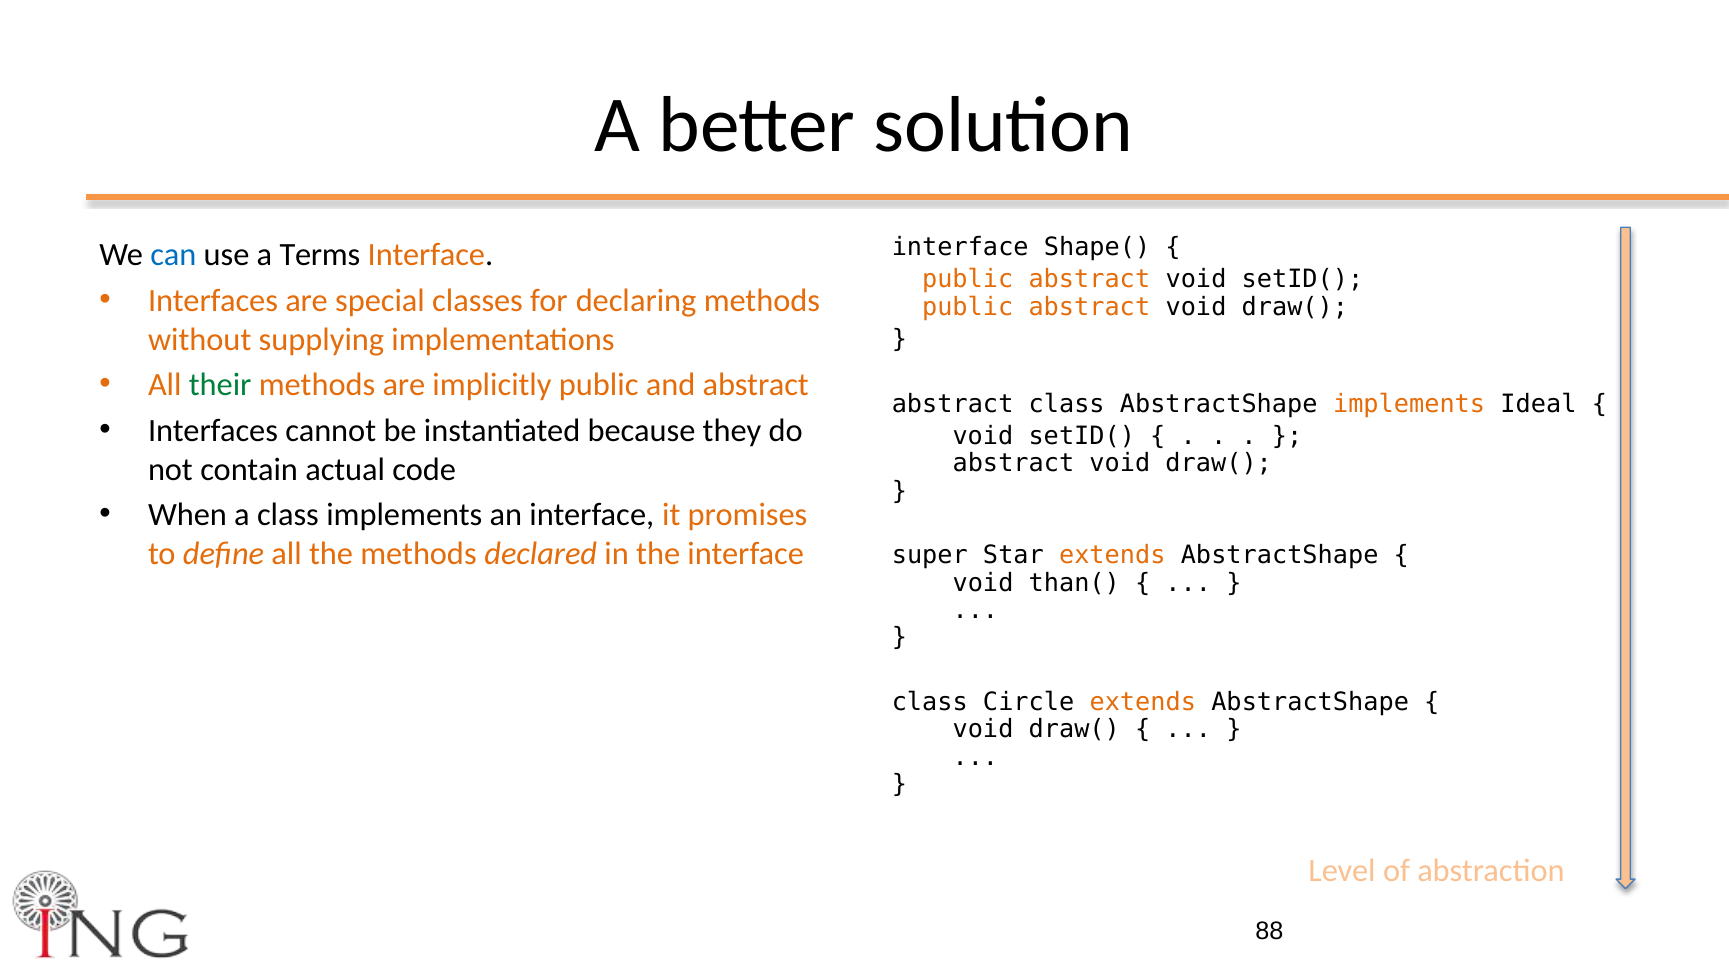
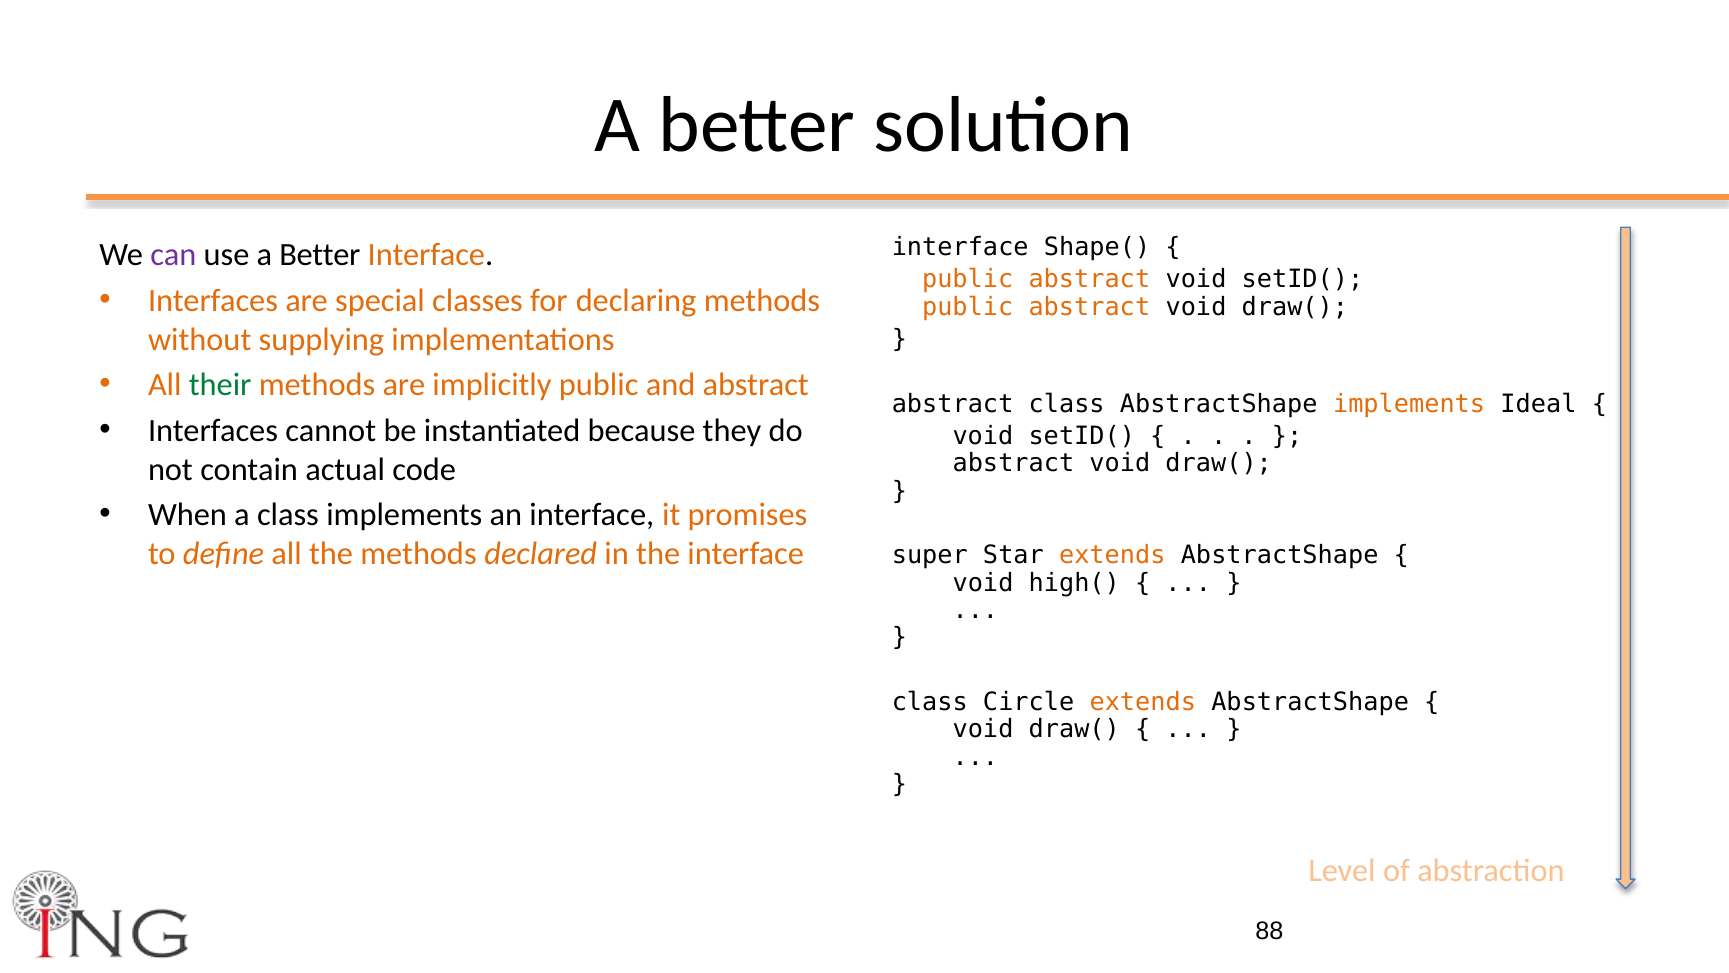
can colour: blue -> purple (173, 255)
use a Terms: Terms -> Better (320, 255)
than(: than( -> high( (1074, 583)
